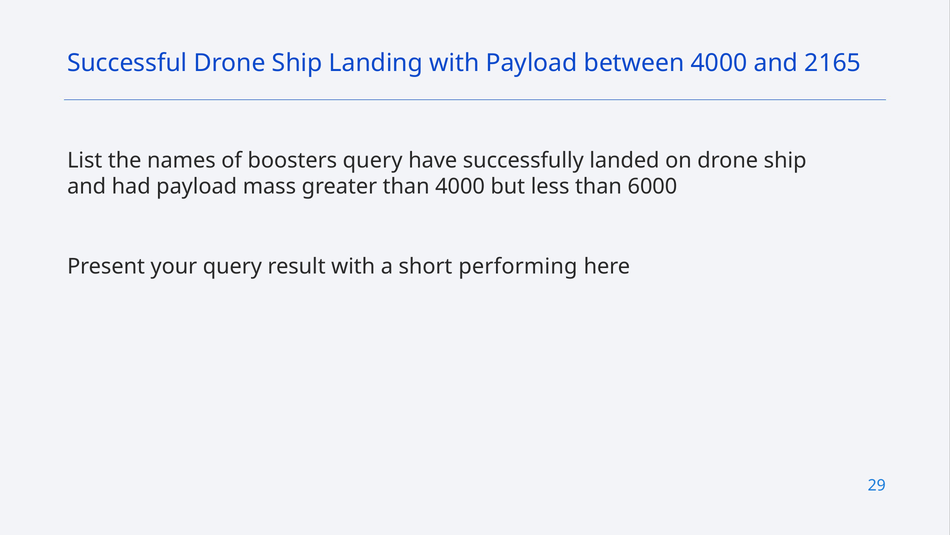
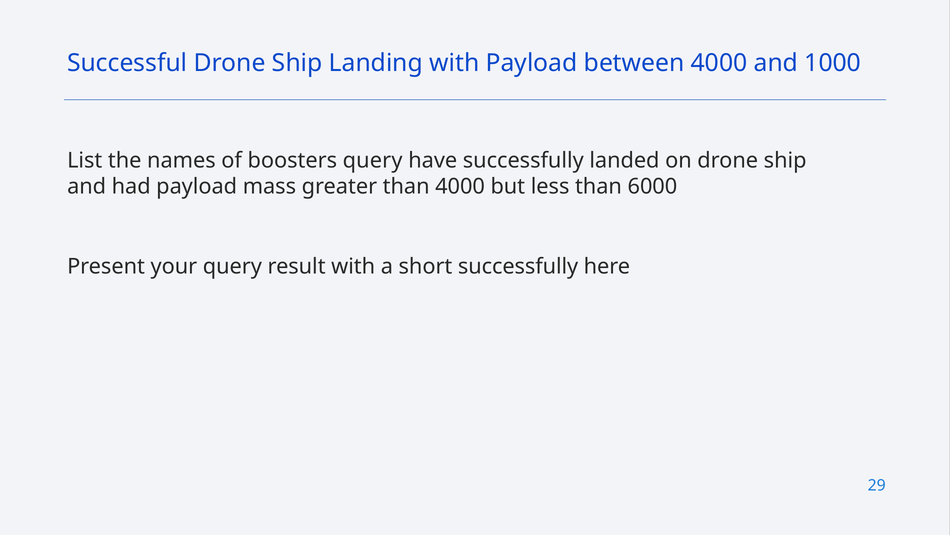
2165: 2165 -> 1000 (833, 63)
short performing: performing -> successfully (518, 266)
